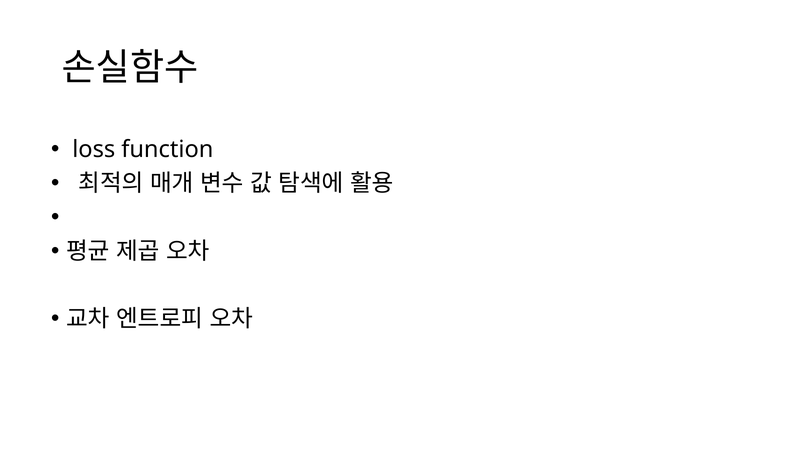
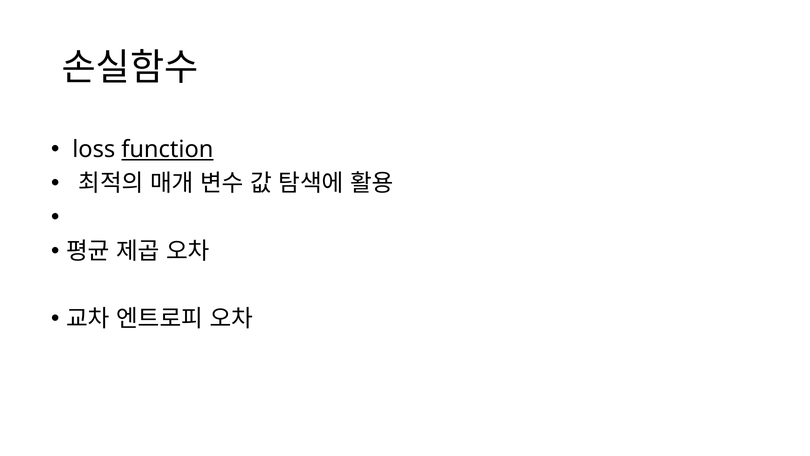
function underline: none -> present (167, 149)
